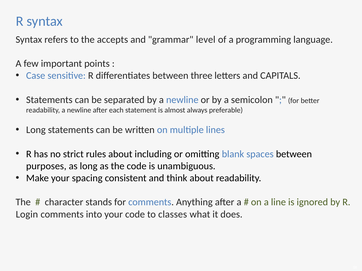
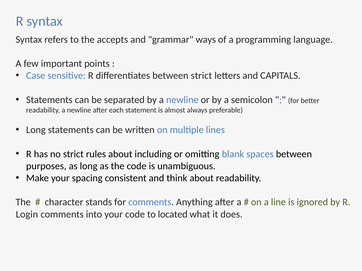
level: level -> ways (206, 40)
between three: three -> strict (201, 76)
classes: classes -> located (173, 215)
